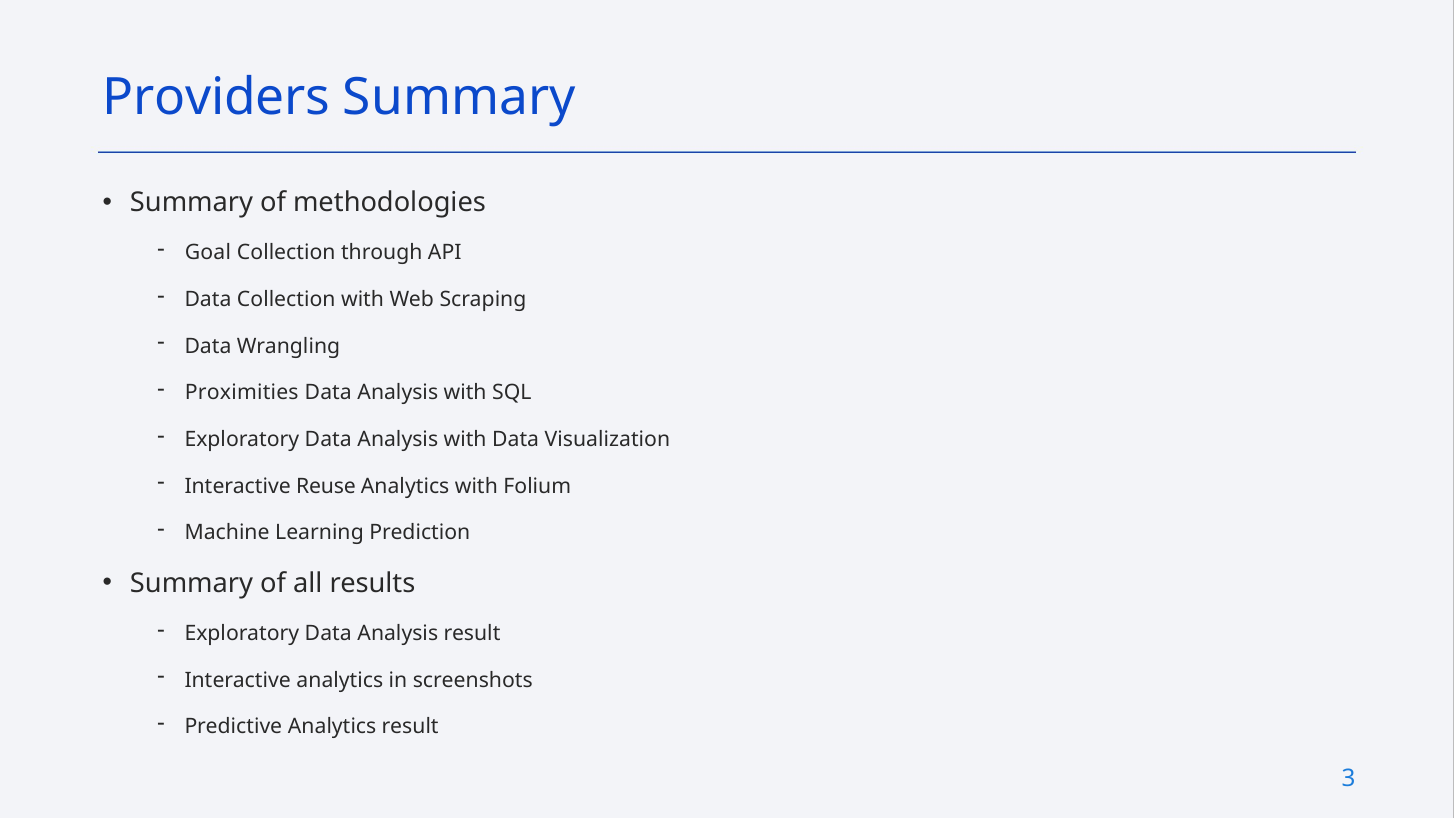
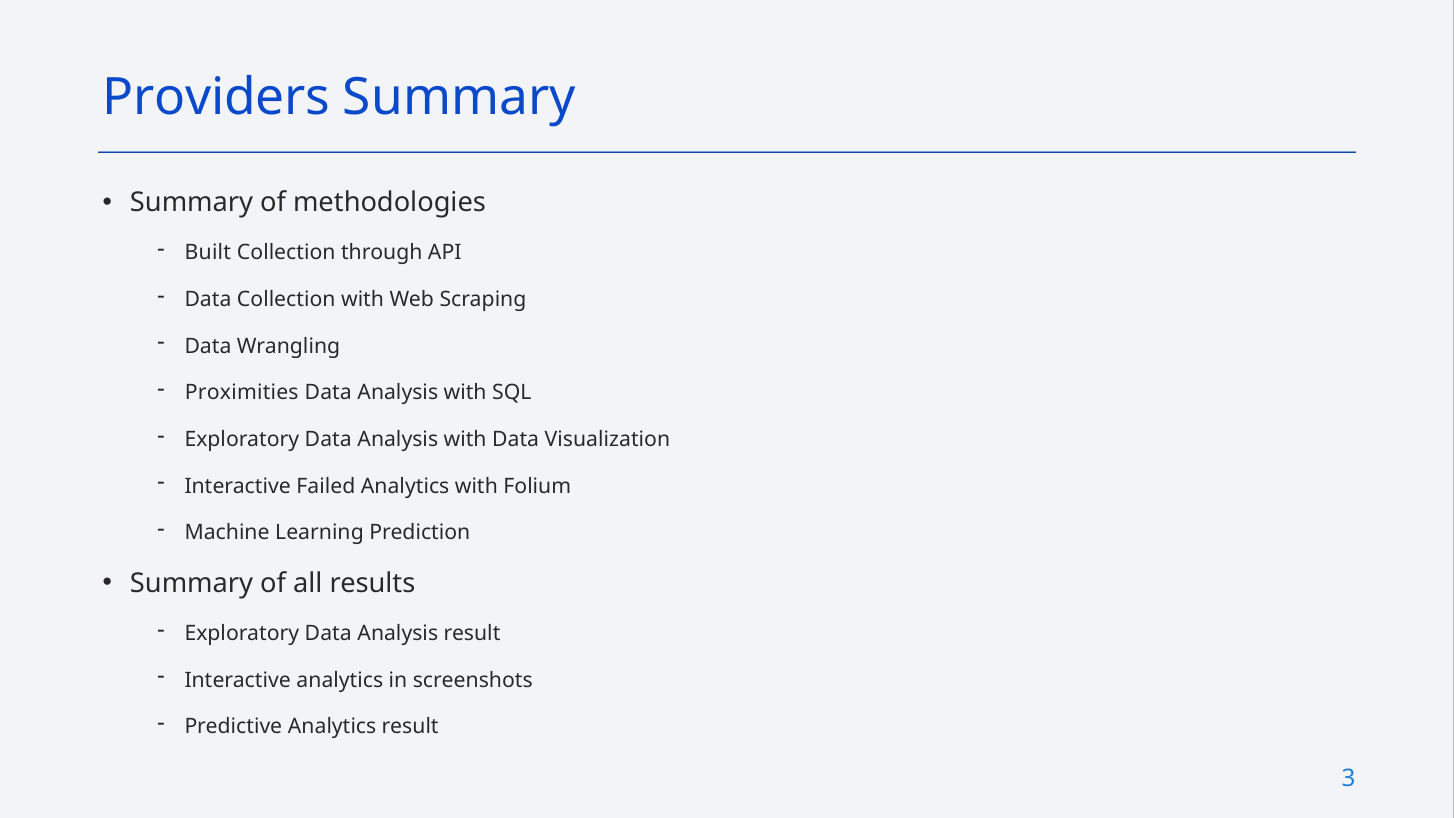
Goal: Goal -> Built (208, 253)
Reuse: Reuse -> Failed (326, 486)
